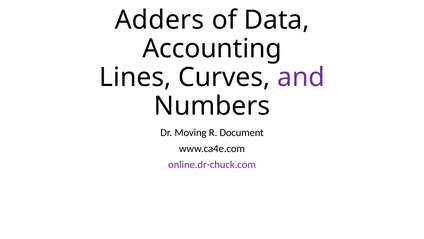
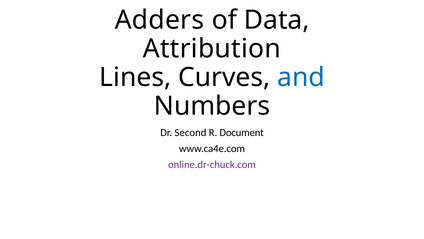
Accounting: Accounting -> Attribution (212, 49)
and colour: purple -> blue (301, 77)
Moving: Moving -> Second (190, 133)
